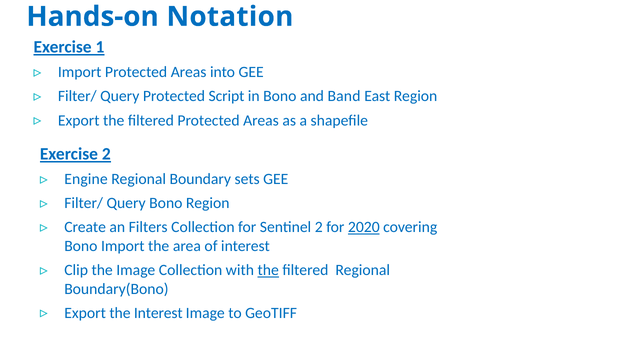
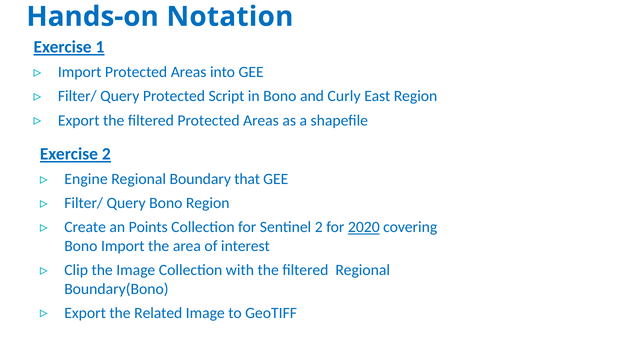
Band: Band -> Curly (344, 96)
sets: sets -> that (247, 179)
Filters: Filters -> Points (148, 227)
the underline: present -> none (268, 270)
the Interest: Interest -> Related (158, 313)
